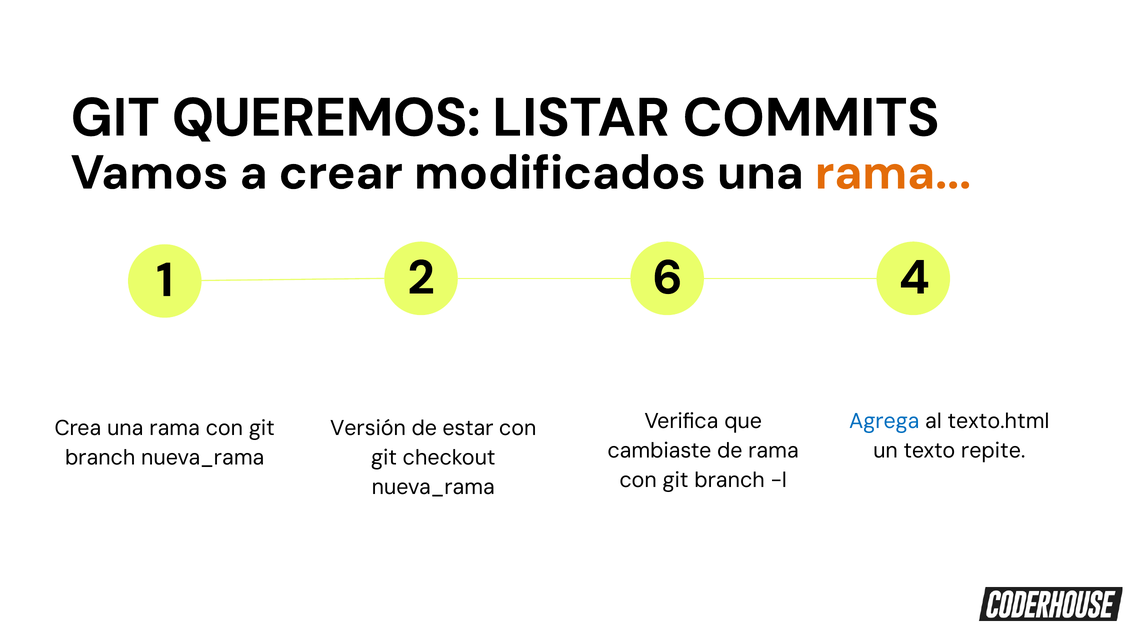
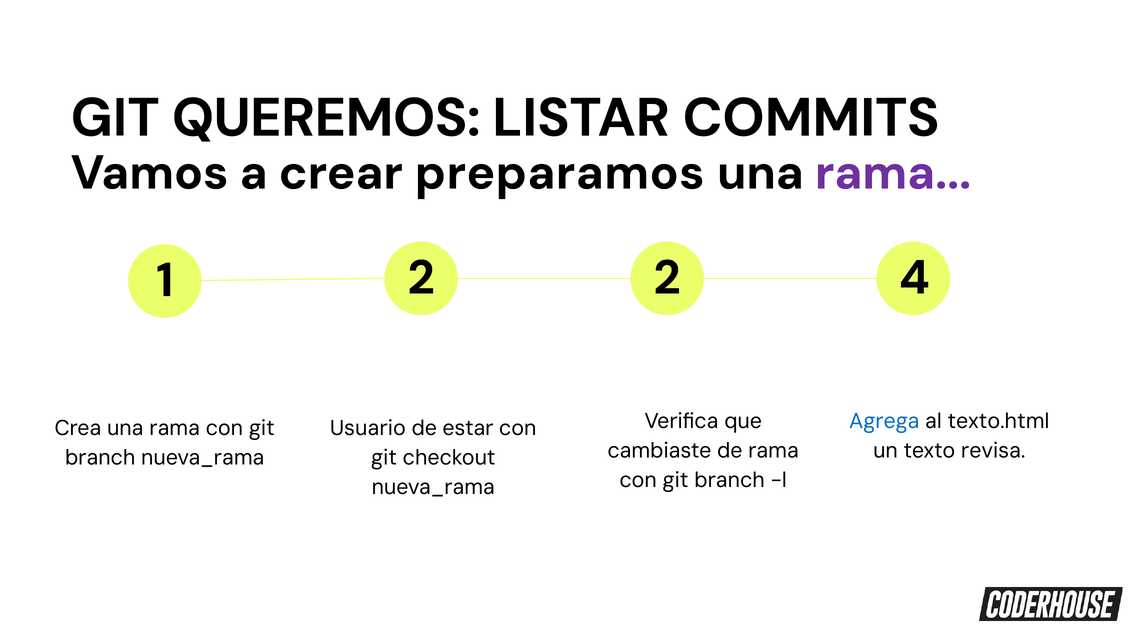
modificados: modificados -> preparamos (560, 173)
rama colour: orange -> purple (893, 173)
2 6: 6 -> 2 (667, 278)
Versión: Versión -> Usuario (368, 428)
repite: repite -> revisa (993, 451)
